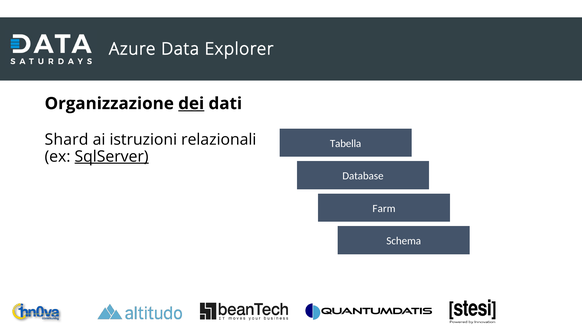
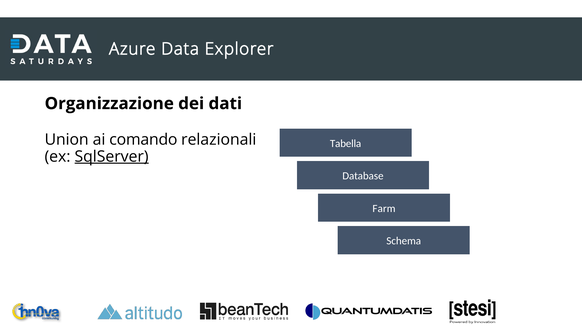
dei underline: present -> none (191, 104)
Shard: Shard -> Union (67, 140)
istruzioni: istruzioni -> comando (143, 140)
